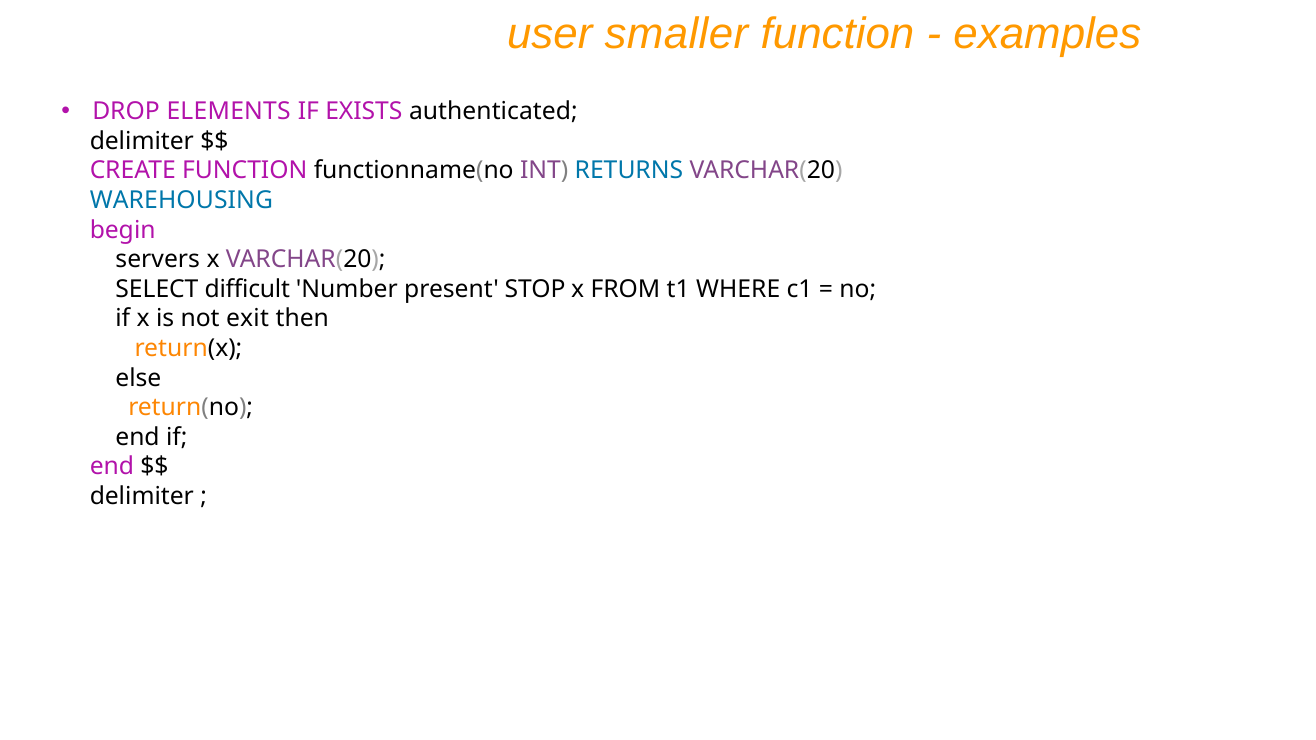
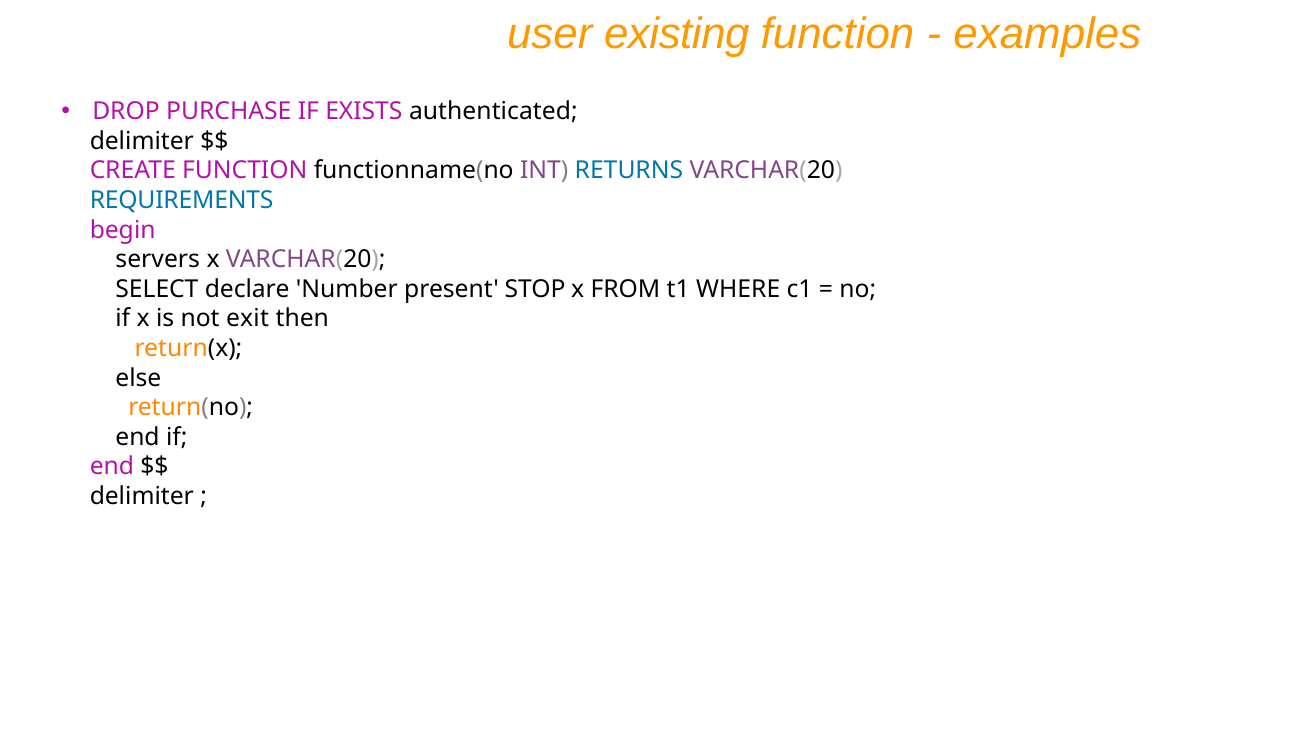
smaller: smaller -> existing (677, 34)
ELEMENTS: ELEMENTS -> PURCHASE (229, 112)
WAREHOUSING: WAREHOUSING -> REQUIREMENTS (182, 200)
difficult: difficult -> declare (247, 289)
